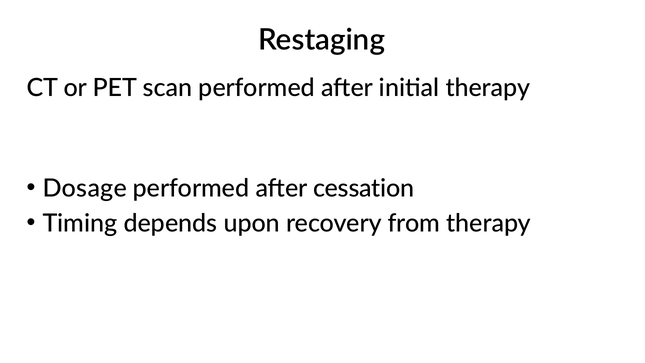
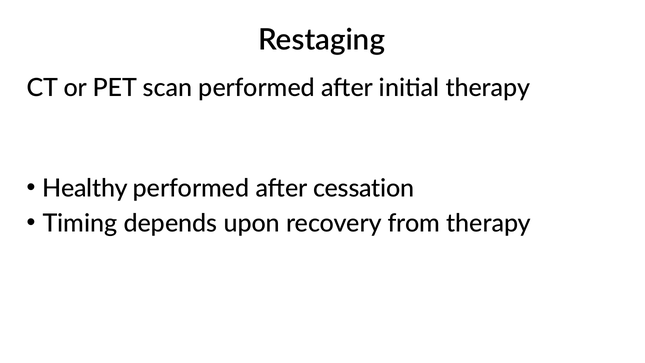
Dosage: Dosage -> Healthy (85, 188)
